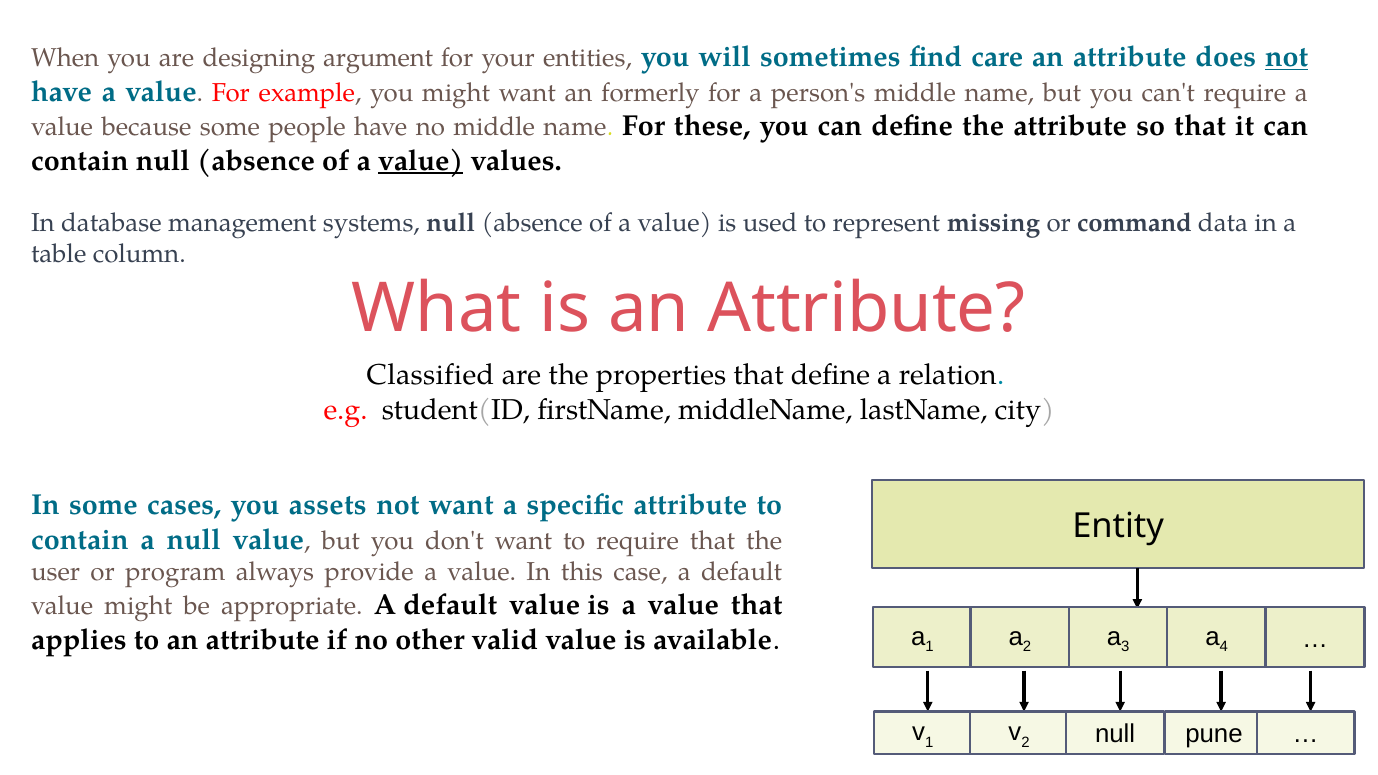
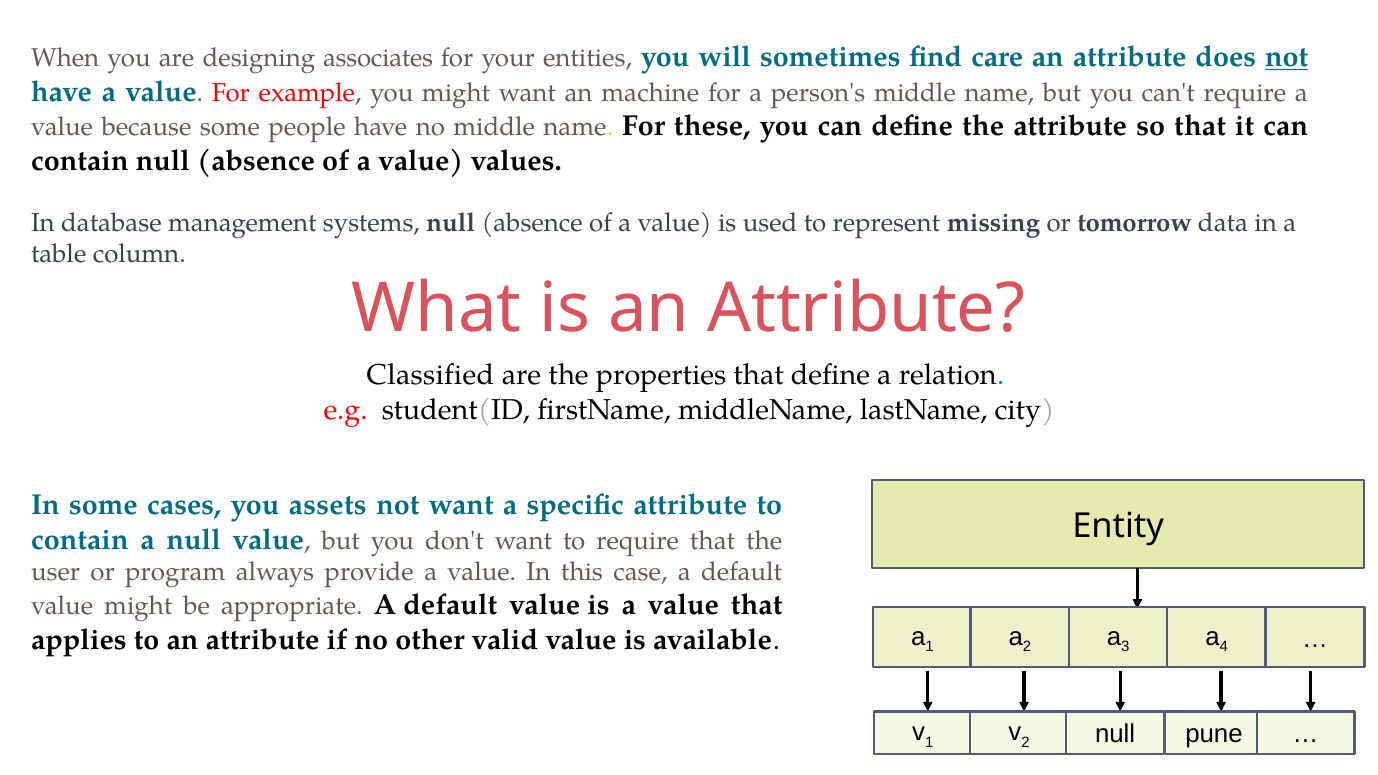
argument: argument -> associates (378, 58)
formerly: formerly -> machine (650, 93)
value underline: present -> none (421, 161)
command: command -> tomorrow (1135, 223)
